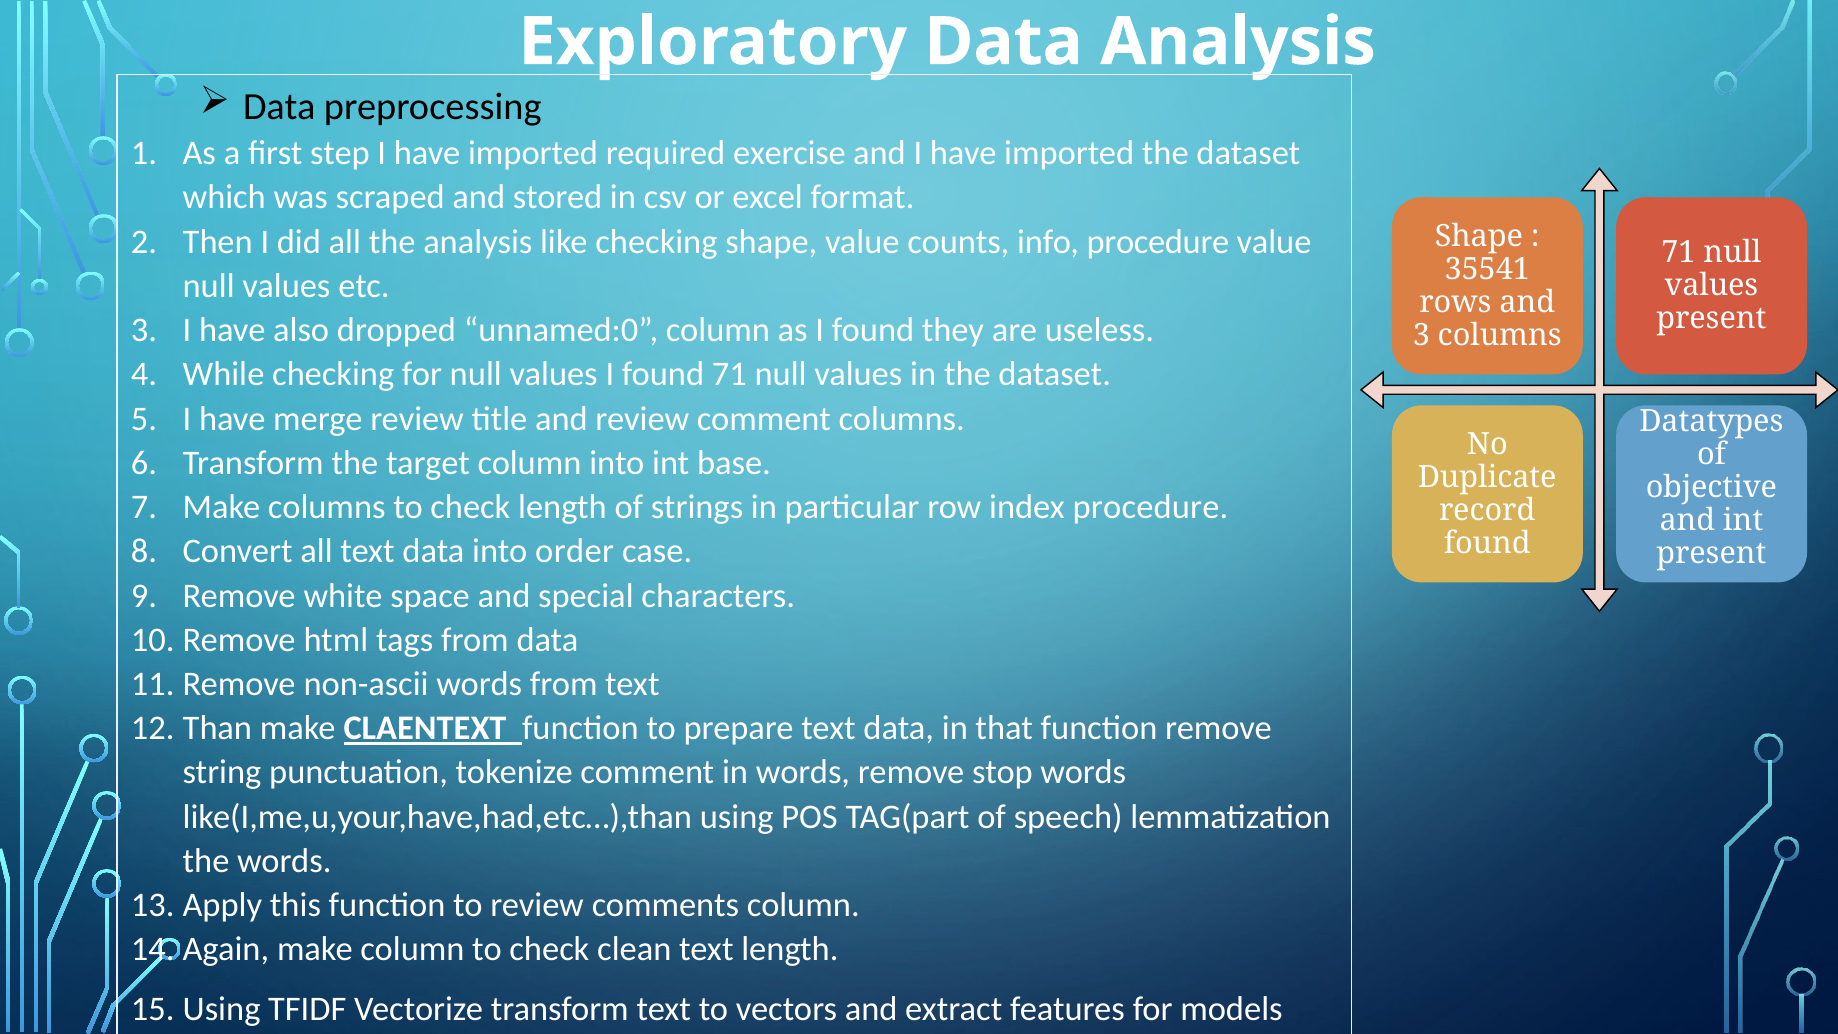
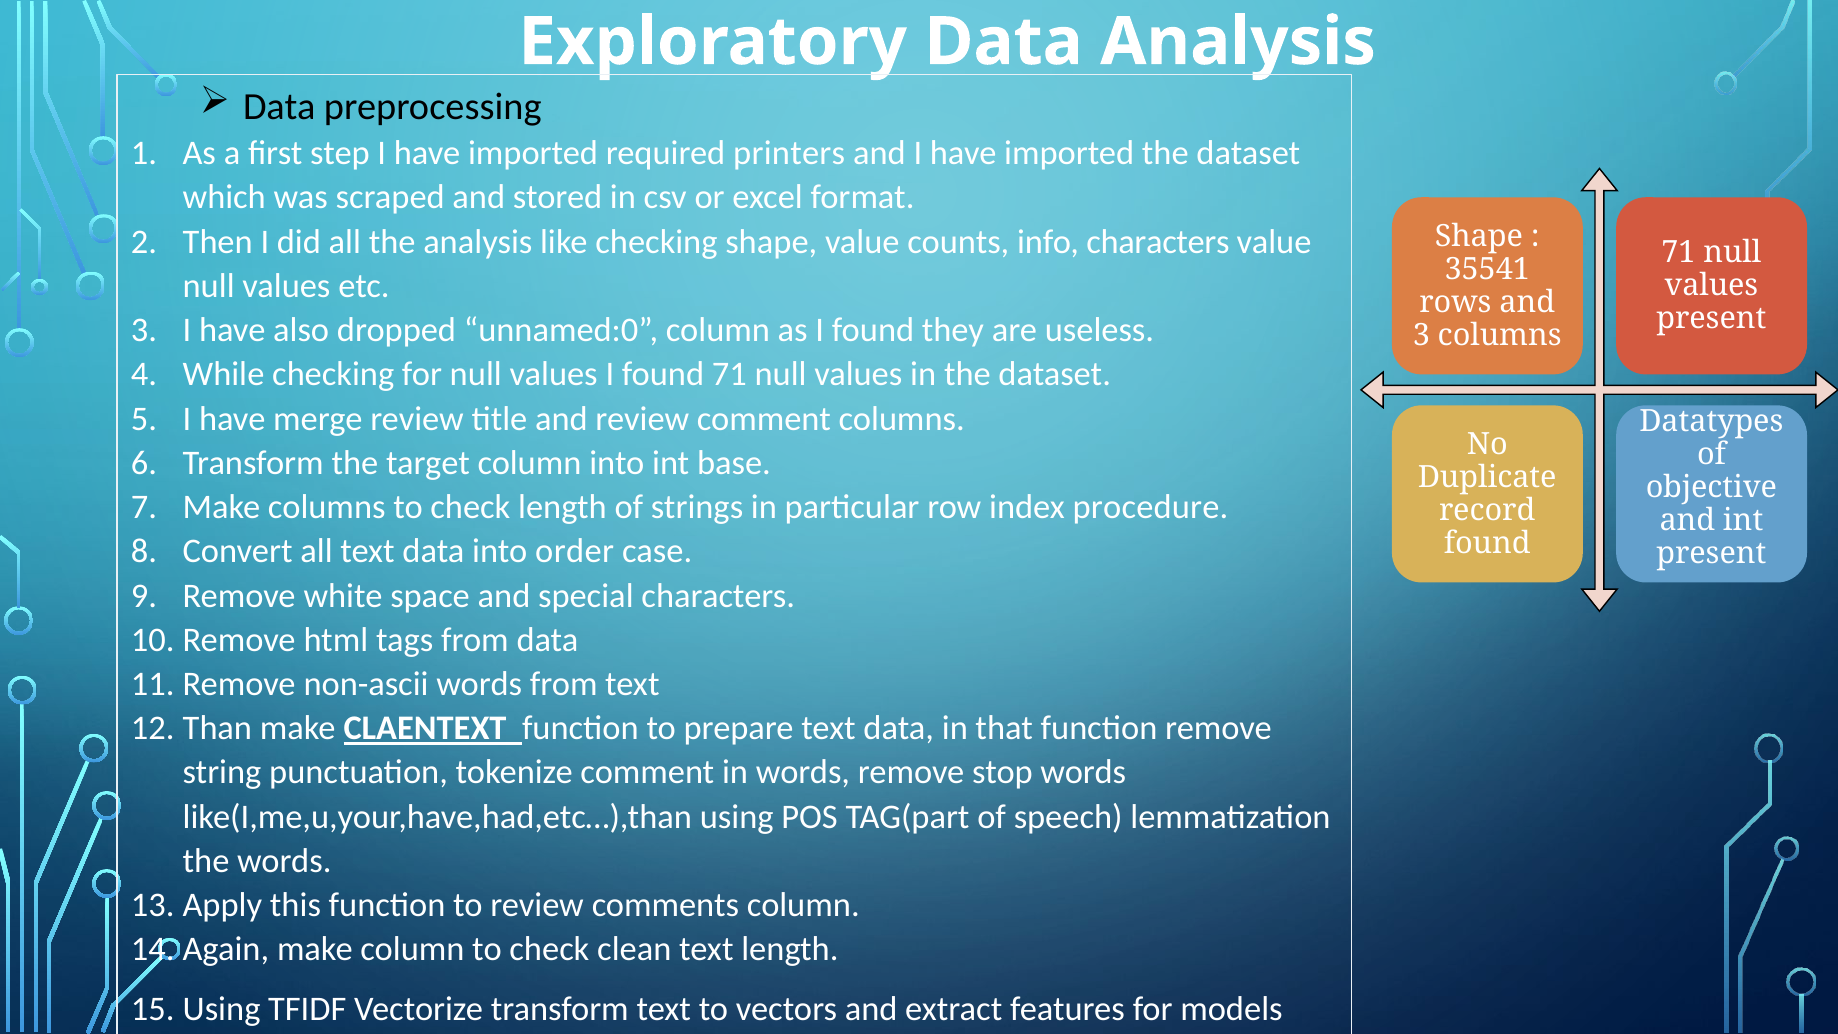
exercise: exercise -> printers (789, 153)
info procedure: procedure -> characters (1158, 242)
